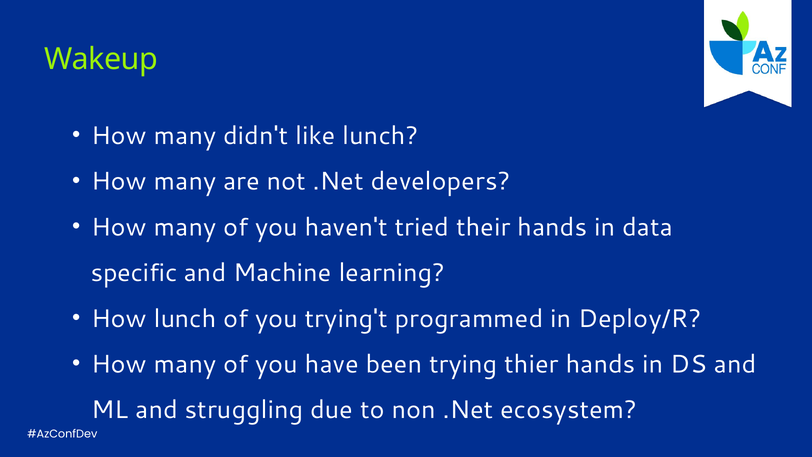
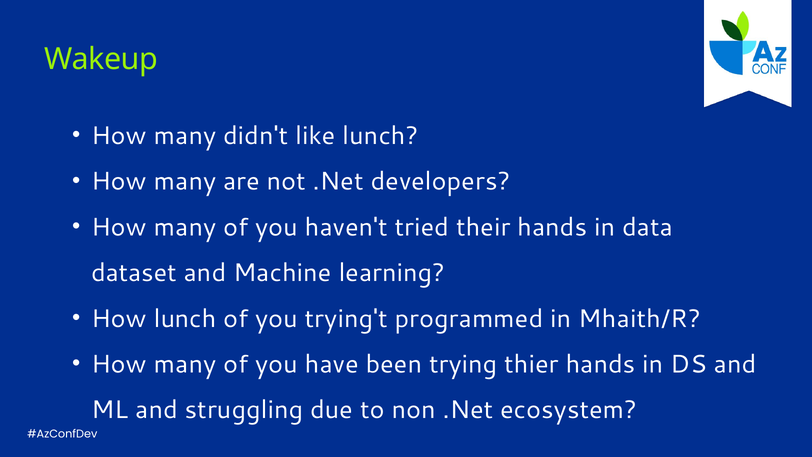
specific: specific -> dataset (134, 273)
Deploy/R: Deploy/R -> Mhaith/R (640, 318)
